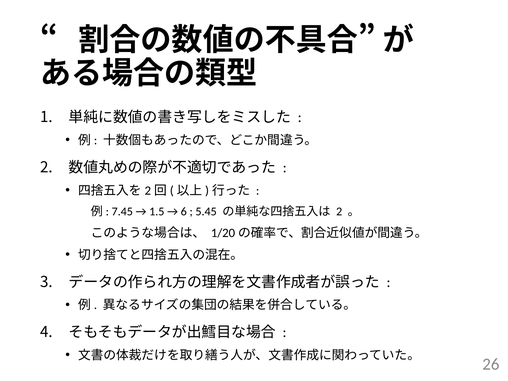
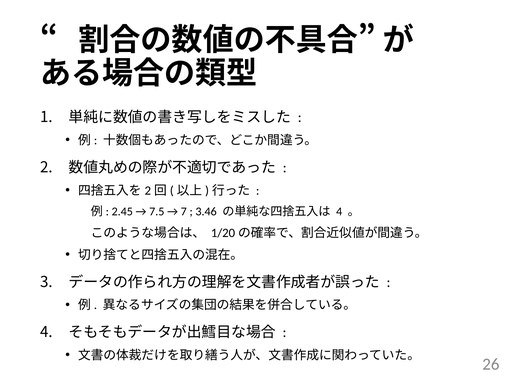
7.45: 7.45 -> 2.45 (122, 212)
1.5: 1.5 -> 7.5 (157, 212)
6: 6 -> 7 (184, 212)
5.45: 5.45 -> 3.46 (206, 212)
2: 2 -> 4 (339, 212)
